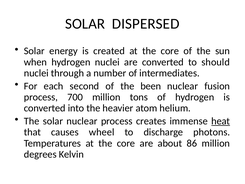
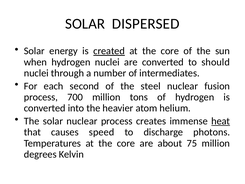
created underline: none -> present (109, 51)
been: been -> steel (151, 86)
wheel: wheel -> speed (102, 132)
86: 86 -> 75 (192, 143)
